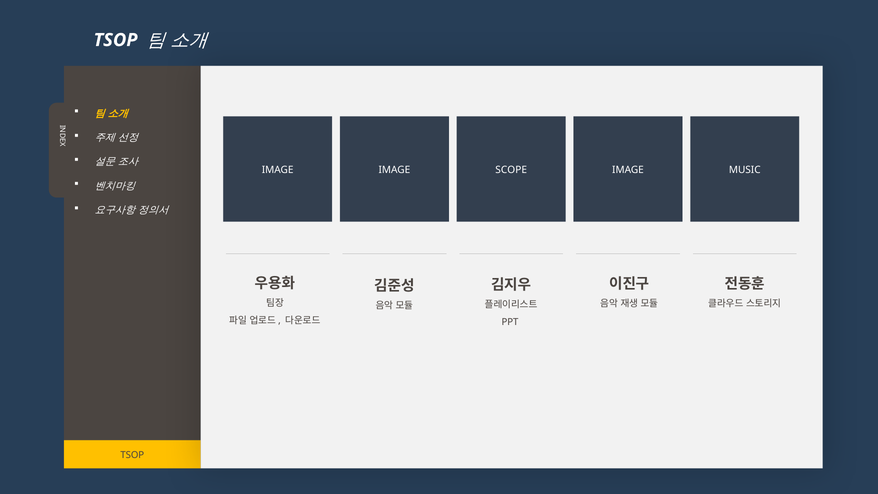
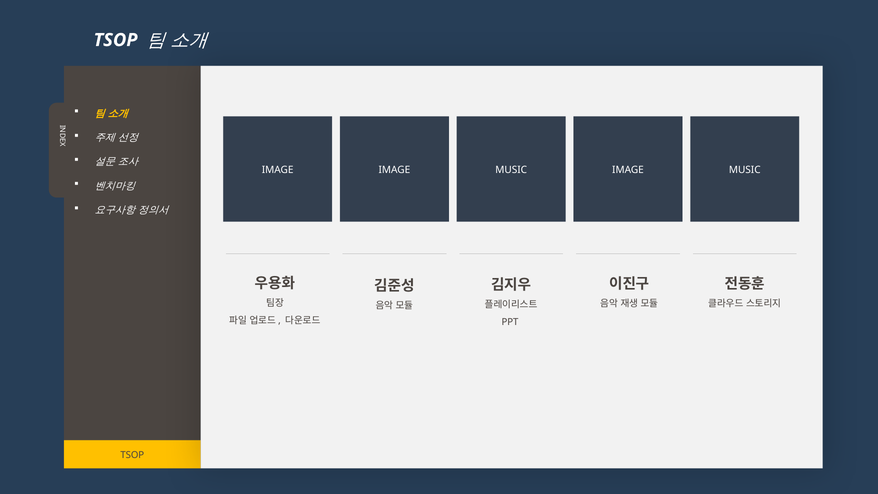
IMAGE IMAGE SCOPE: SCOPE -> MUSIC (511, 170)
